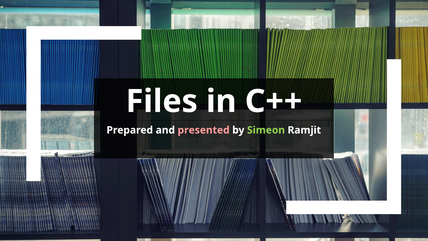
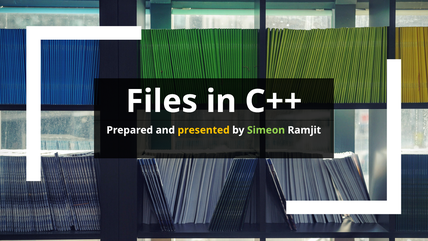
presented colour: pink -> yellow (204, 130)
